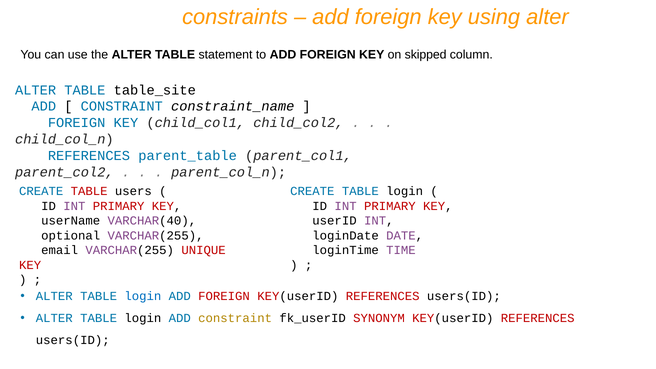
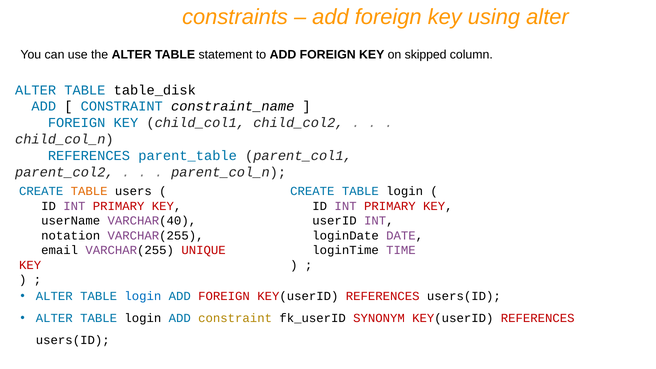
table_site: table_site -> table_disk (155, 90)
TABLE colour: red -> orange (89, 191)
optional: optional -> notation (71, 236)
